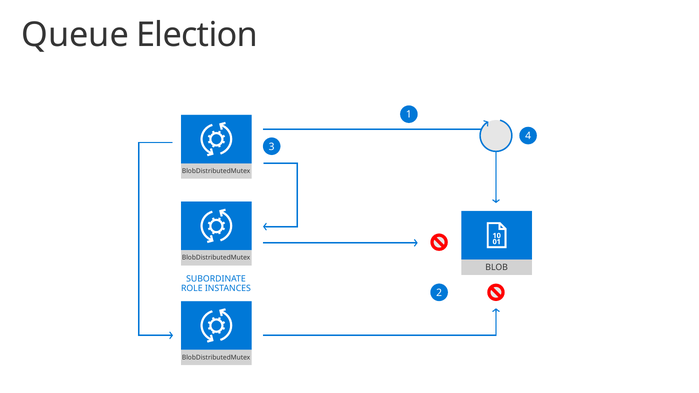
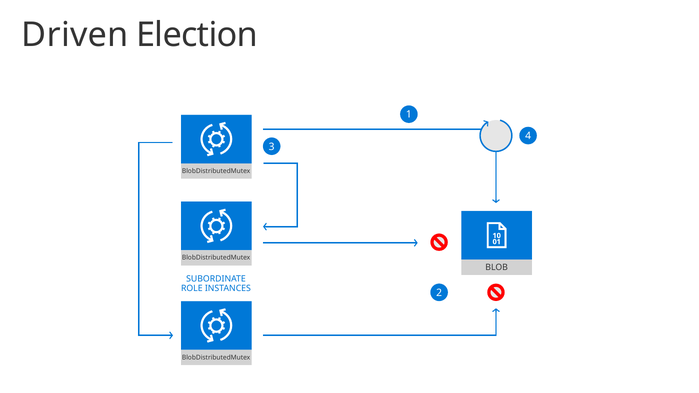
Queue: Queue -> Driven (75, 35)
